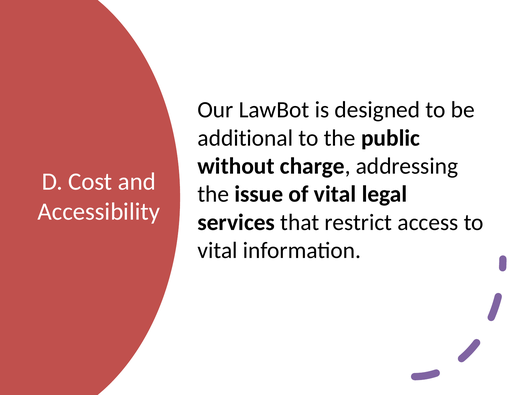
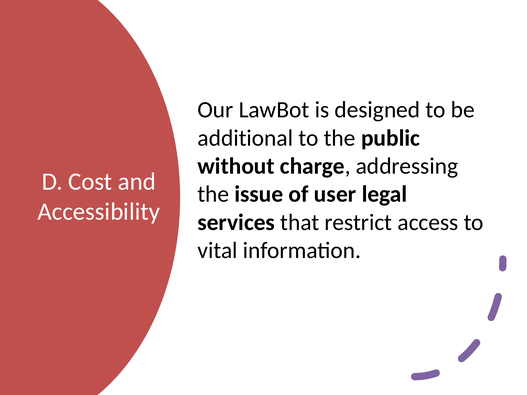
of vital: vital -> user (335, 194)
